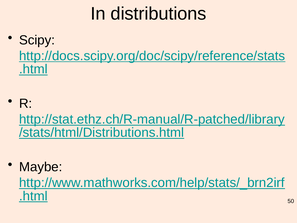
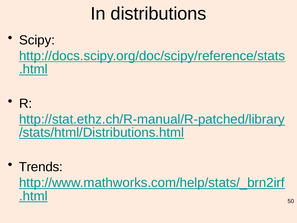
Maybe: Maybe -> Trends (41, 167)
